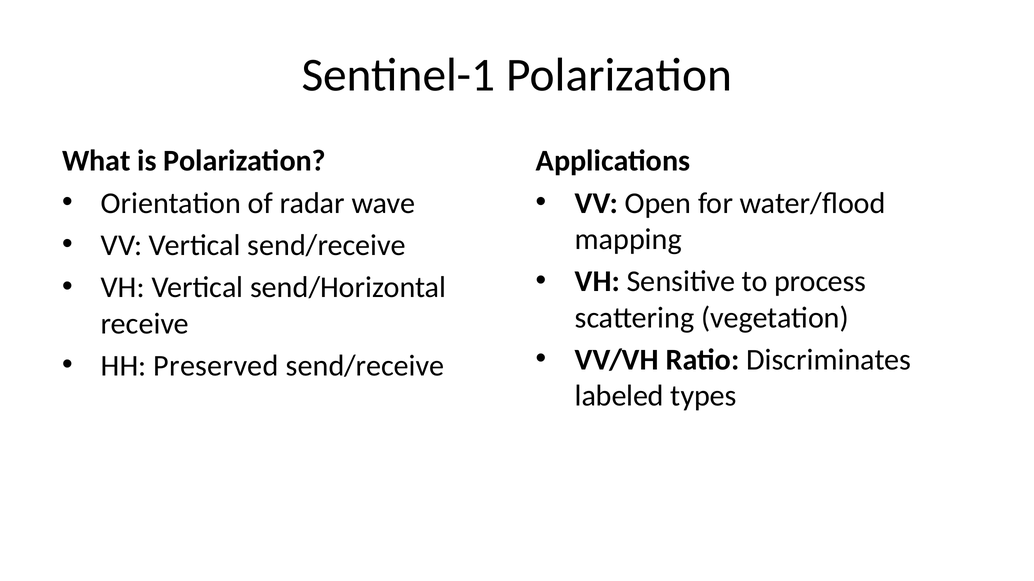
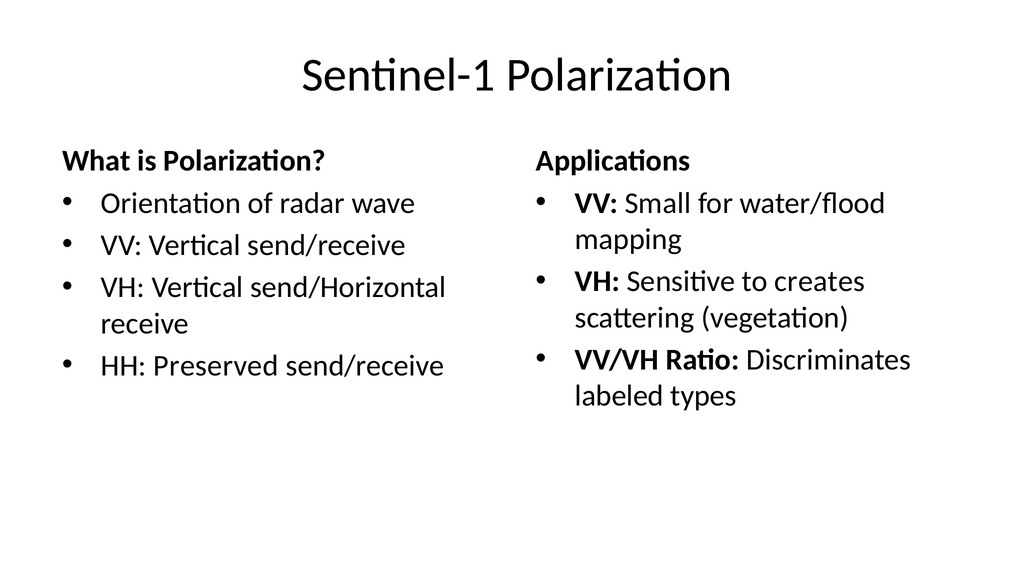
Open: Open -> Small (658, 203)
process: process -> creates (820, 282)
